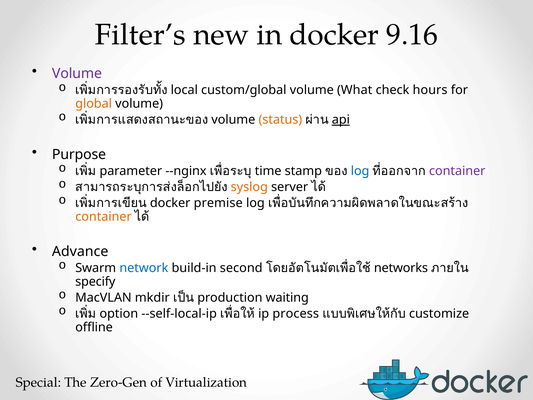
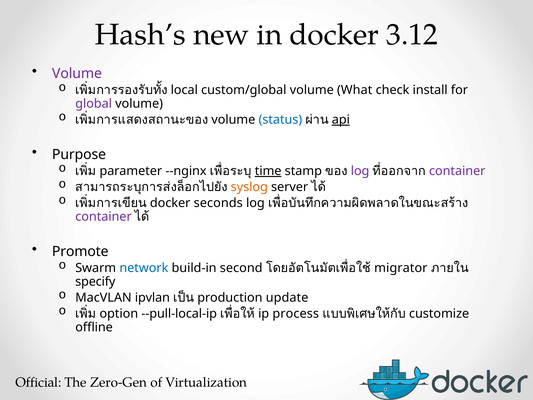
Filter’s: Filter’s -> Hash’s (140, 35)
9.16: 9.16 -> 3.12 (412, 35)
hours: hours -> install (430, 90)
global colour: orange -> purple (94, 104)
status colour: orange -> blue (280, 120)
time underline: none -> present (268, 171)
log colour: blue -> purple (360, 171)
premise: premise -> seconds (218, 203)
container colour: orange -> purple (104, 217)
Advance: Advance -> Promote (80, 251)
networks: networks -> migrator (401, 268)
mkdir: mkdir -> ipvlan (152, 297)
waiting: waiting -> update (287, 297)
--self-local-ip: --self-local-ip -> --pull-local-ip (179, 313)
Special: Special -> Official (38, 382)
